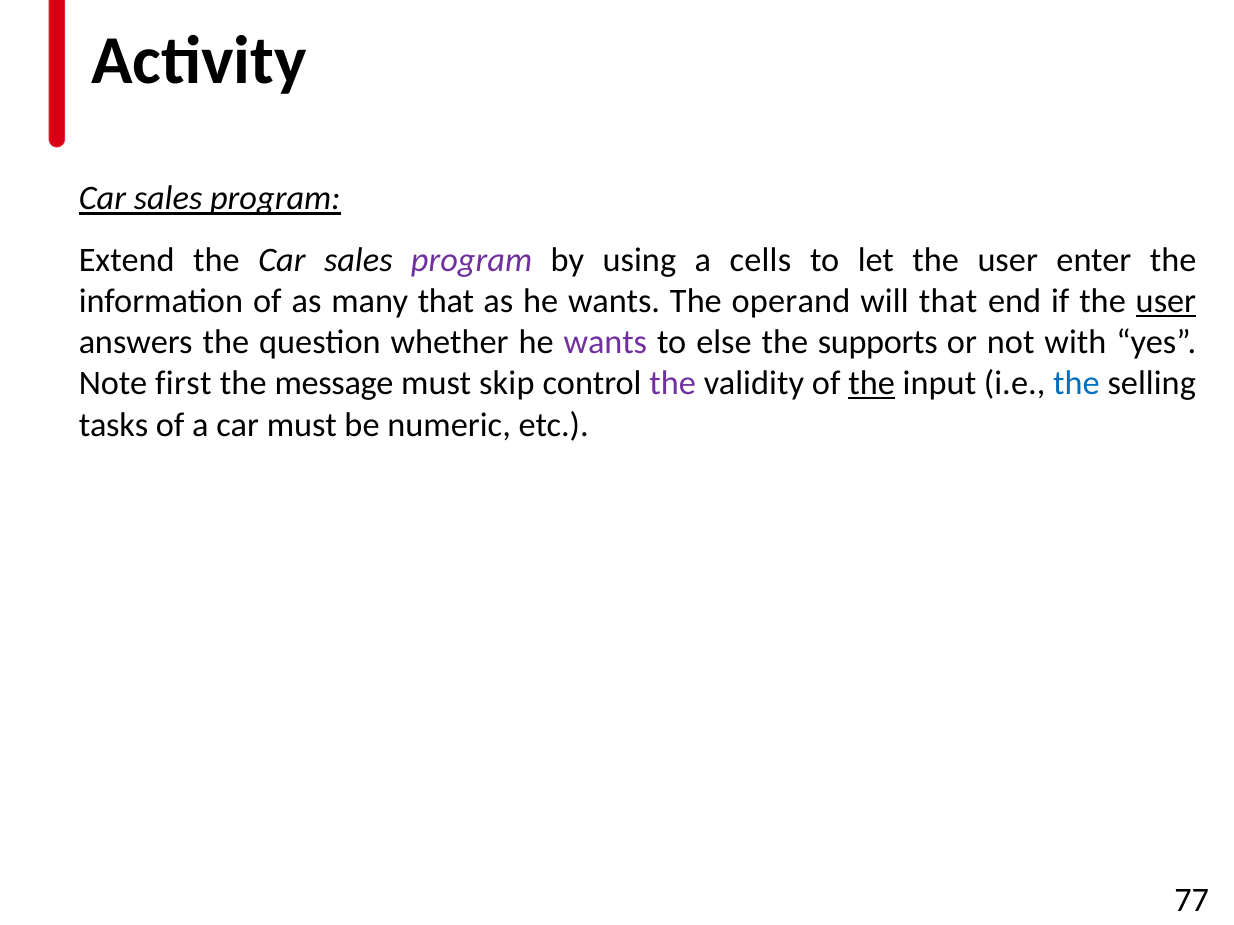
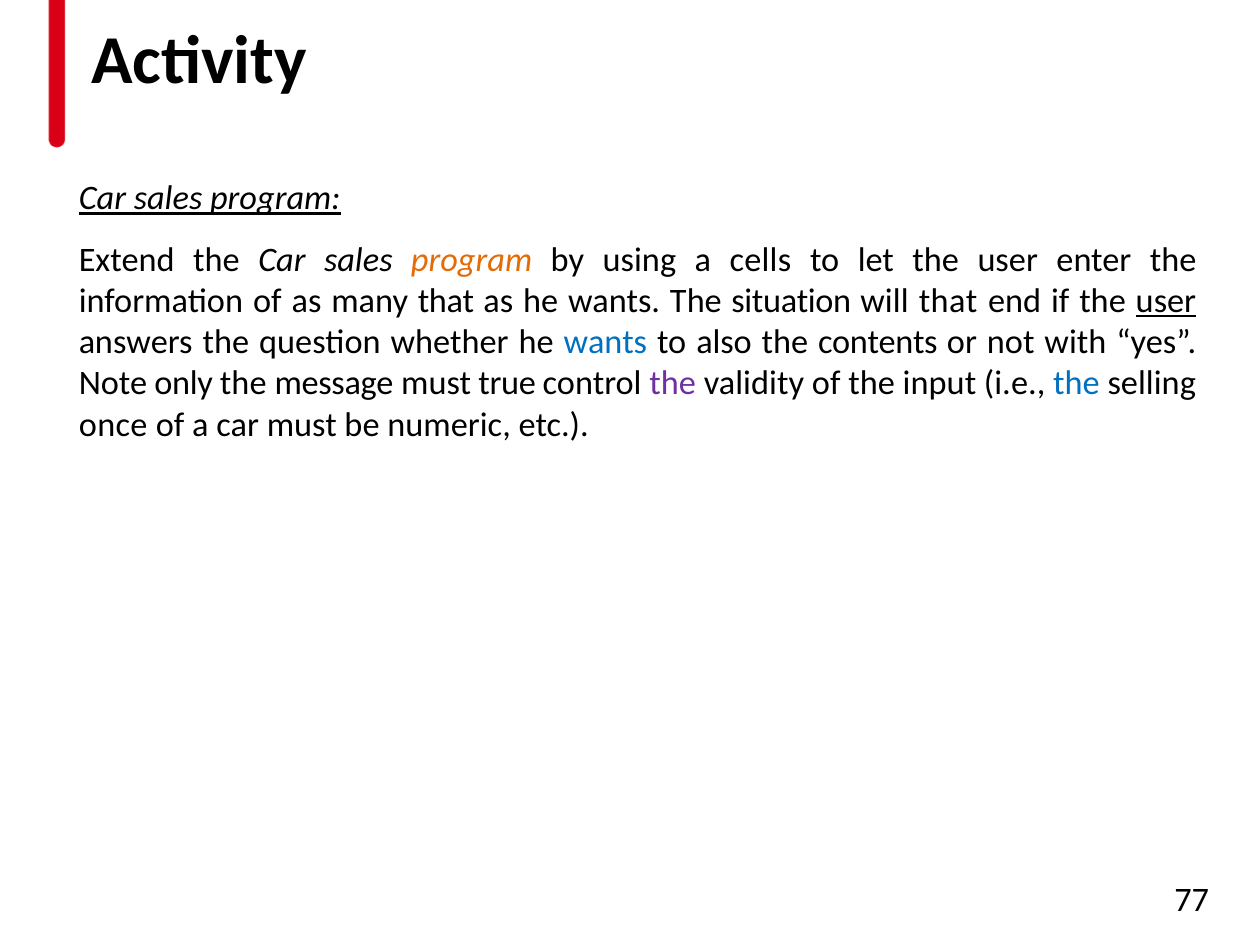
program colour: purple -> orange (472, 260)
operand: operand -> situation (791, 302)
wants colour: purple -> blue (605, 343)
else: else -> also (724, 343)
supports: supports -> contents (878, 343)
first: first -> only (184, 384)
skip: skip -> true (507, 384)
the underline: present -> none (872, 384)
tasks: tasks -> once (113, 425)
